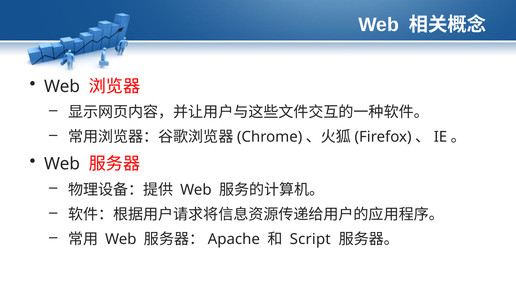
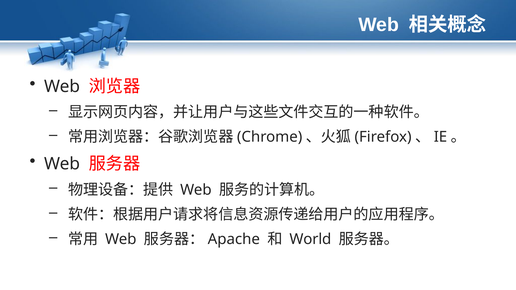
Script: Script -> World (310, 239)
